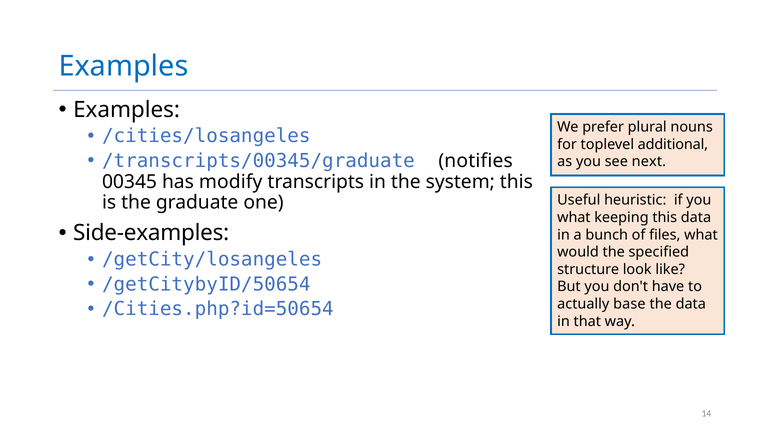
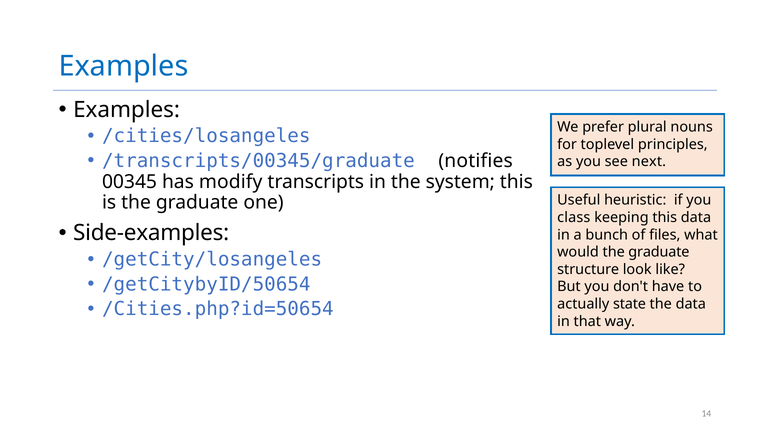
additional: additional -> principles (673, 144)
what: what -> class (574, 217)
would the specified: specified -> graduate (659, 252)
base: base -> state (630, 304)
